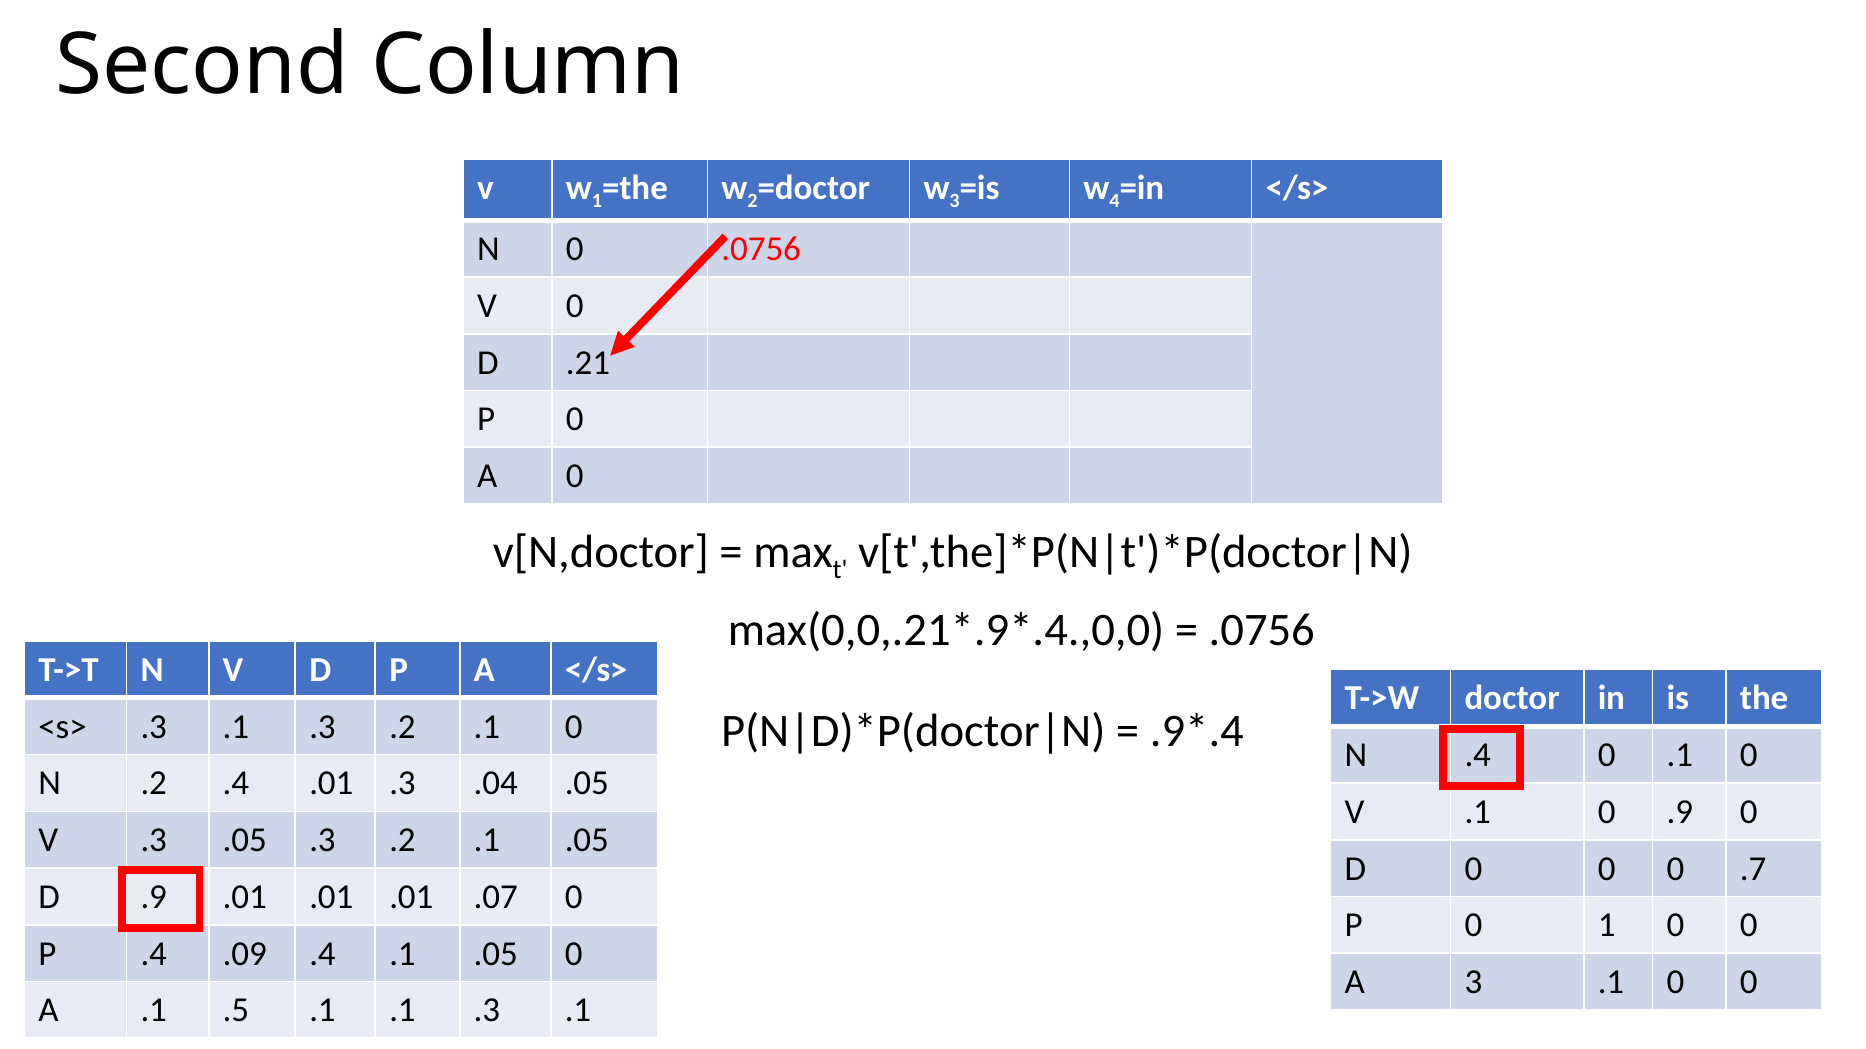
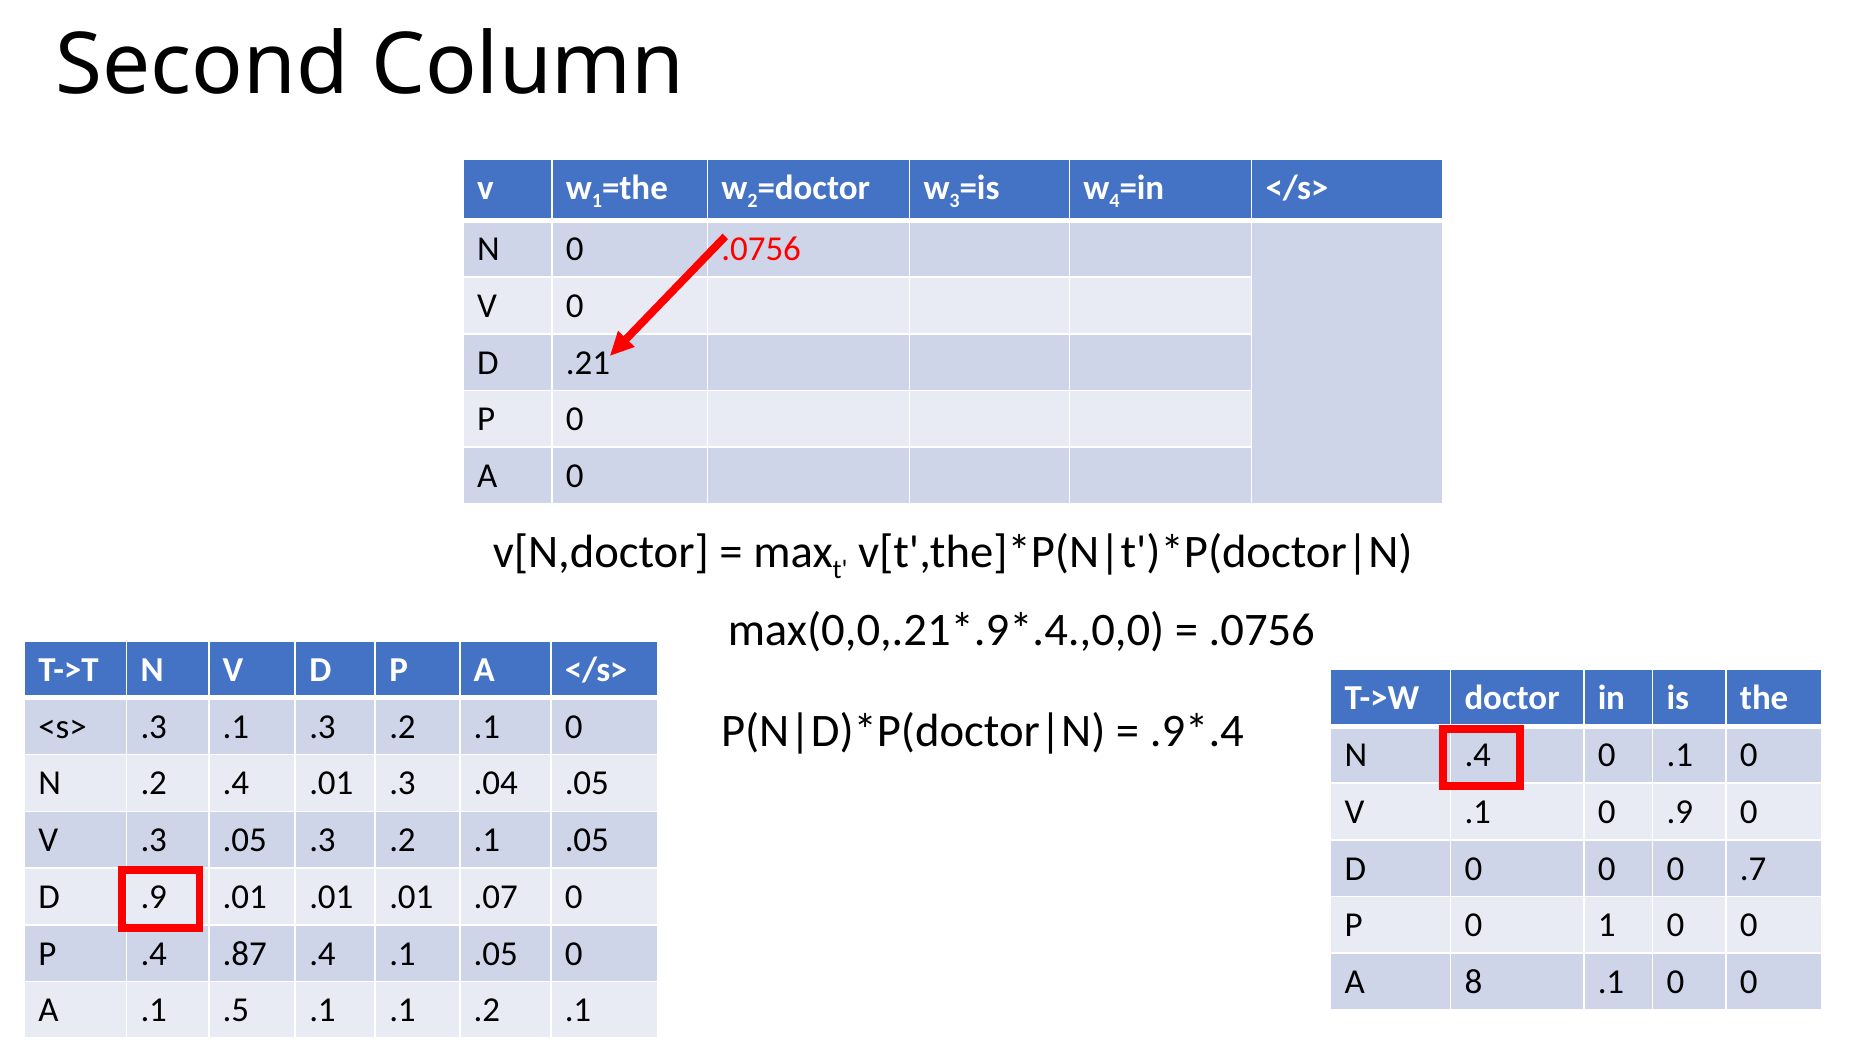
.09: .09 -> .87 (245, 954)
A 3: 3 -> 8 (1473, 982)
.1 .1 .3: .3 -> .2 (487, 1011)
